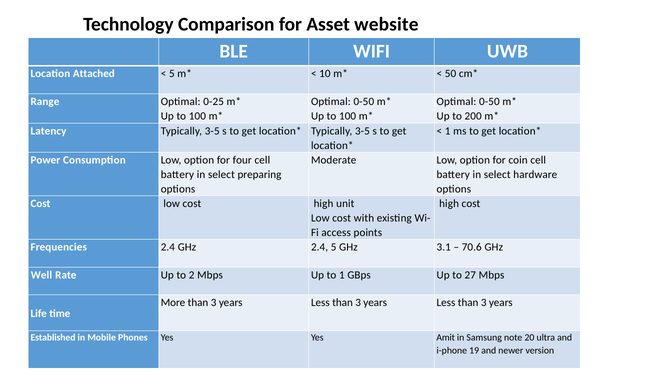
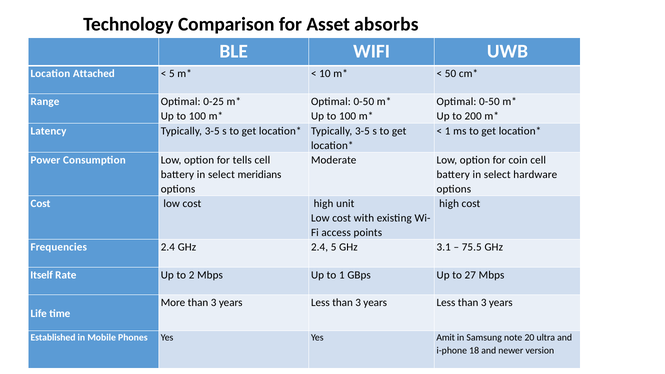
website: website -> absorbs (386, 24)
four: four -> tells (242, 160)
preparing: preparing -> meridians (259, 175)
70.6: 70.6 -> 75.5 (472, 247)
Well: Well -> Itself (42, 275)
19: 19 -> 18 (474, 350)
